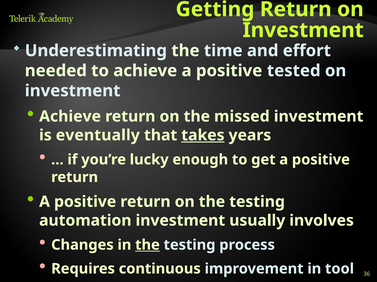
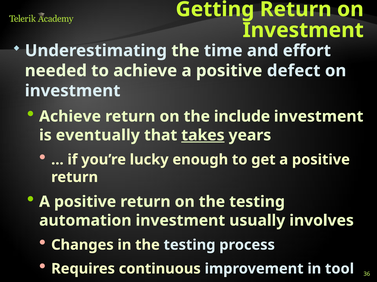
tested: tested -> defect (294, 71)
missed: missed -> include (242, 117)
the underline: present -> none (147, 245)
